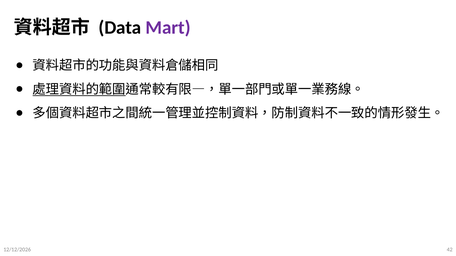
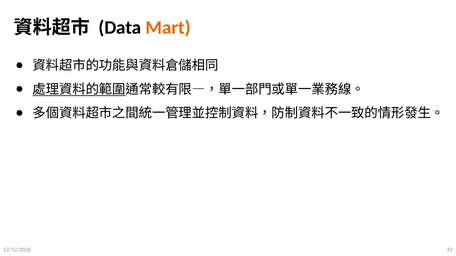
Mart colour: purple -> orange (168, 27)
